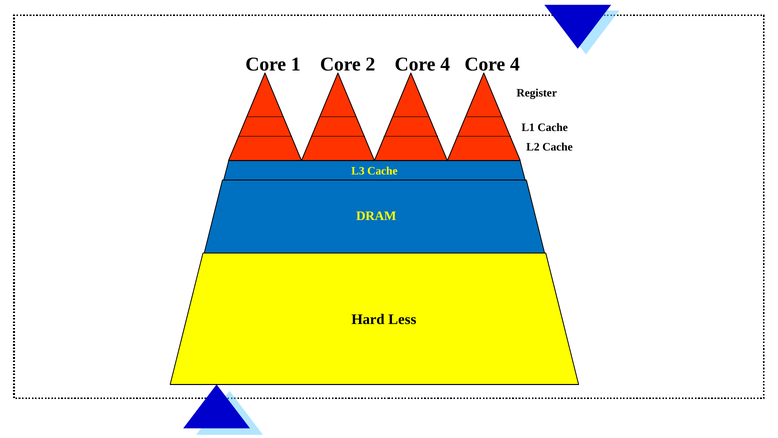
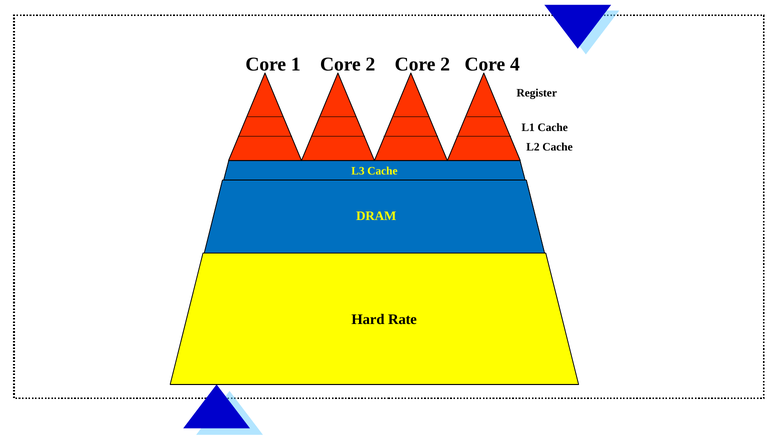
2 Core 4: 4 -> 2 (445, 65)
Less: Less -> Rate (402, 319)
